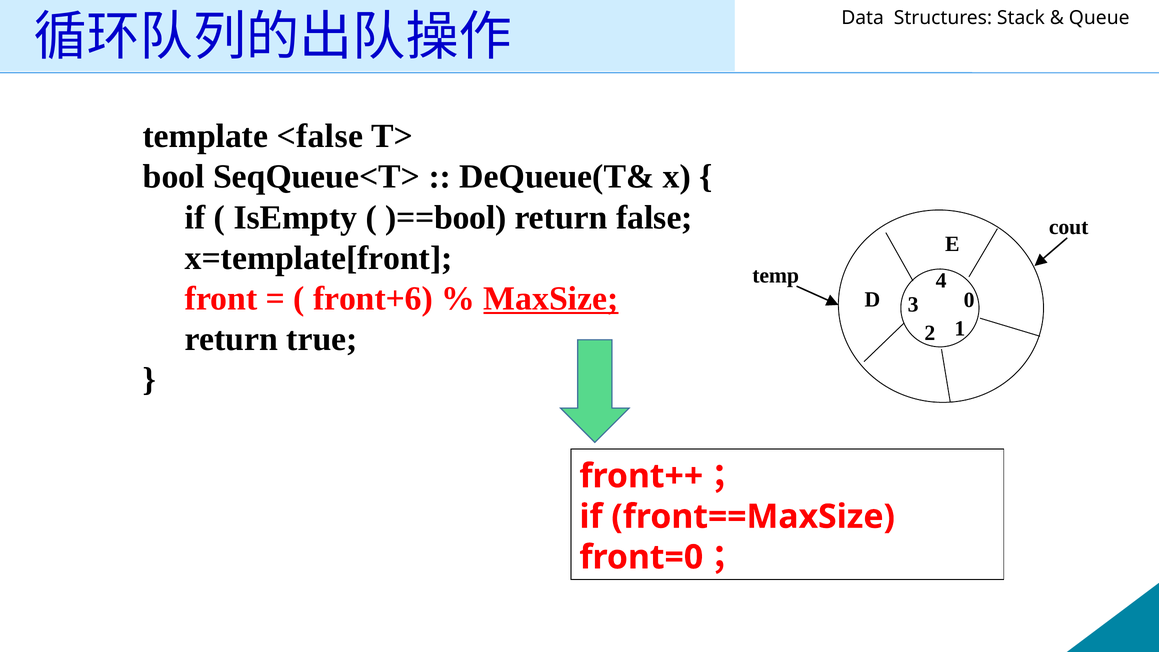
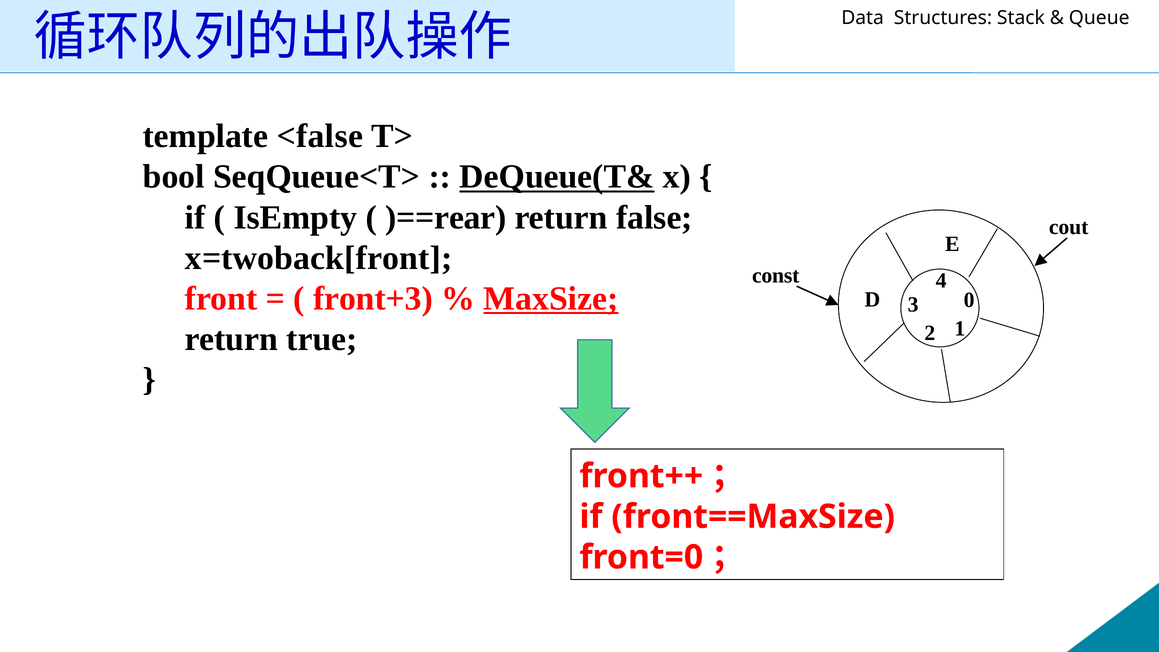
DeQueue(T& underline: none -> present (557, 177)
)==bool: )==bool -> )==rear (446, 217)
x=template[front: x=template[front -> x=twoback[front (319, 258)
temp: temp -> const (776, 275)
front+6: front+6 -> front+3 (373, 299)
